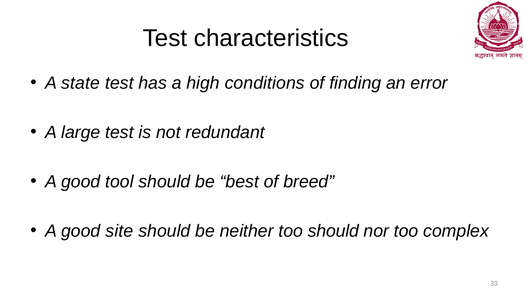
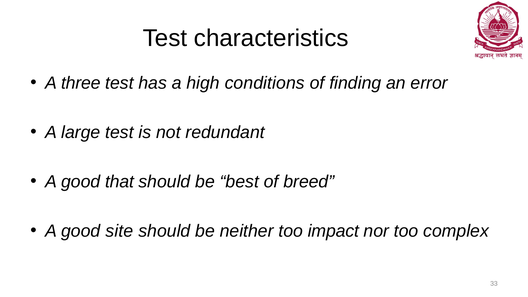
state: state -> three (81, 83)
tool: tool -> that (120, 182)
too should: should -> impact (333, 231)
